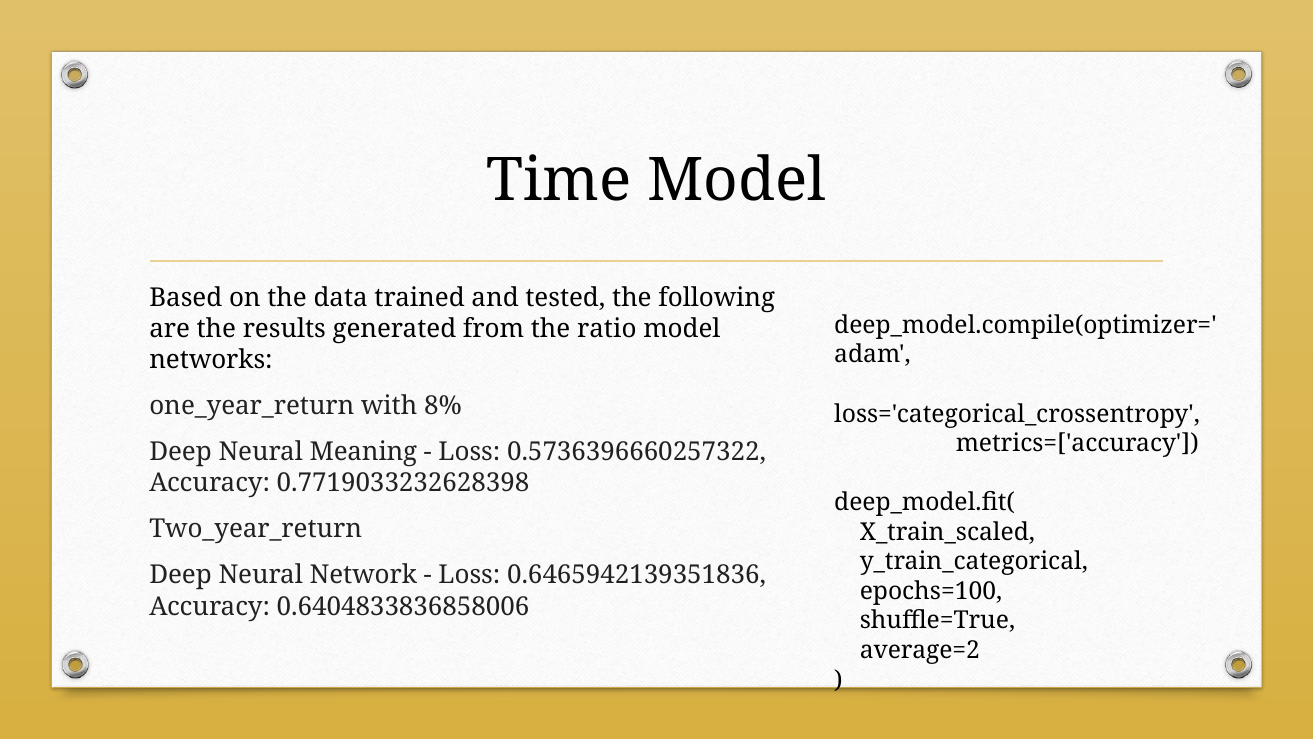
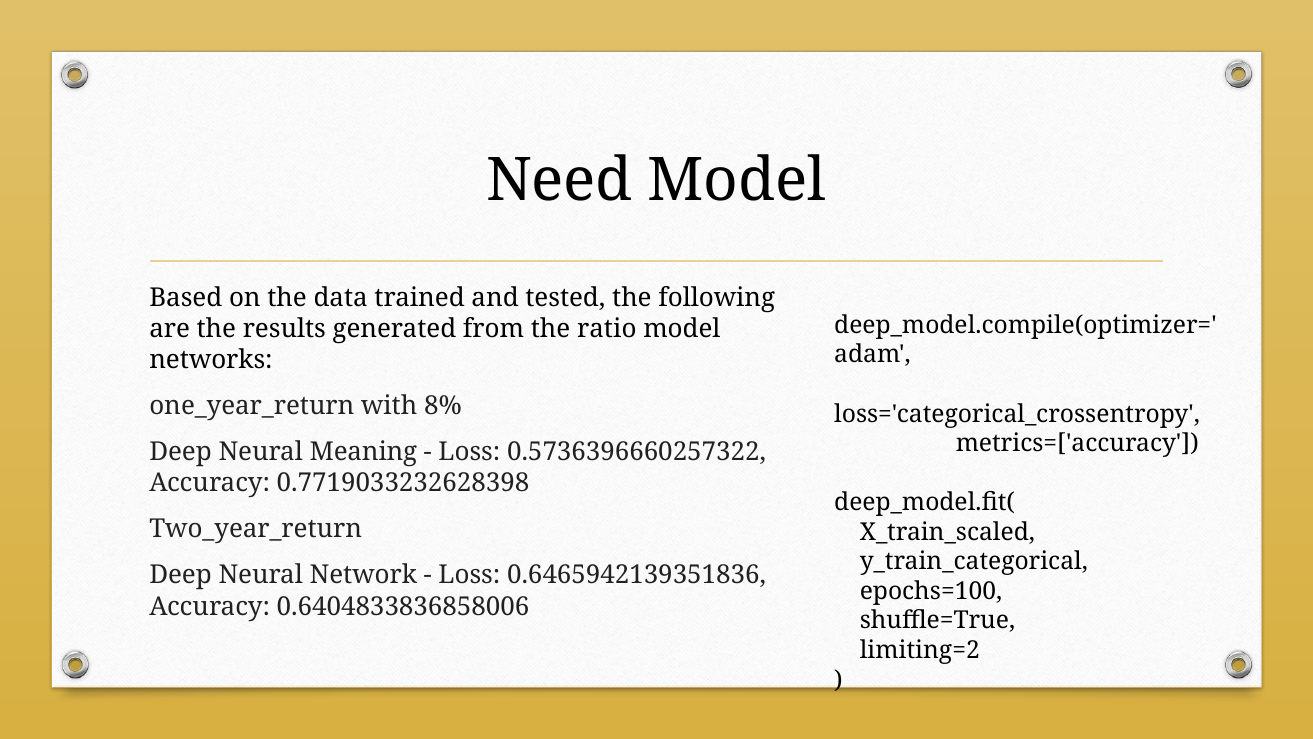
Time: Time -> Need (559, 180)
average=2: average=2 -> limiting=2 (920, 650)
